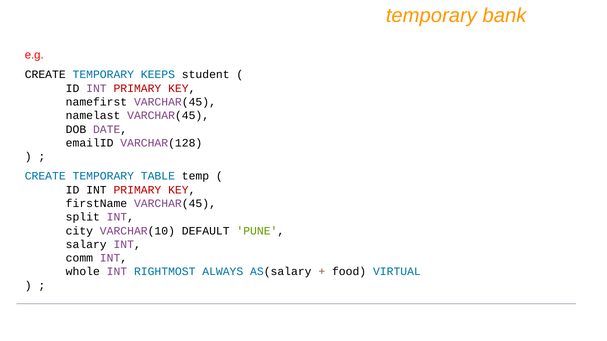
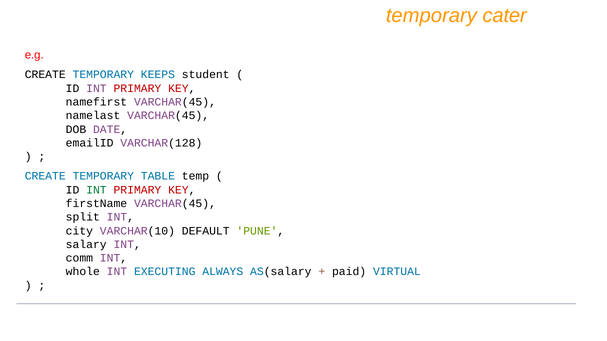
bank: bank -> cater (505, 16)
INT colour: black -> green (96, 190)
RIGHTMOST: RIGHTMOST -> EXECUTING (165, 272)
food: food -> paid (349, 272)
